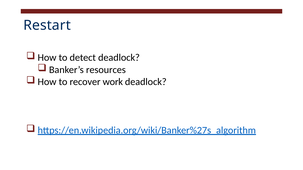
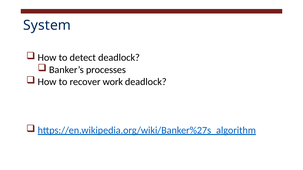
Restart: Restart -> System (47, 25)
resources: resources -> processes (106, 70)
